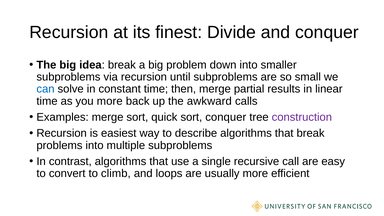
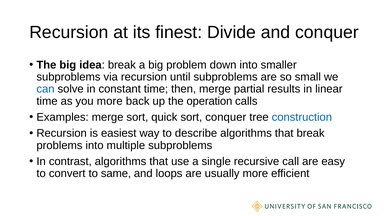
awkward: awkward -> operation (209, 101)
construction colour: purple -> blue (302, 117)
climb: climb -> same (116, 174)
